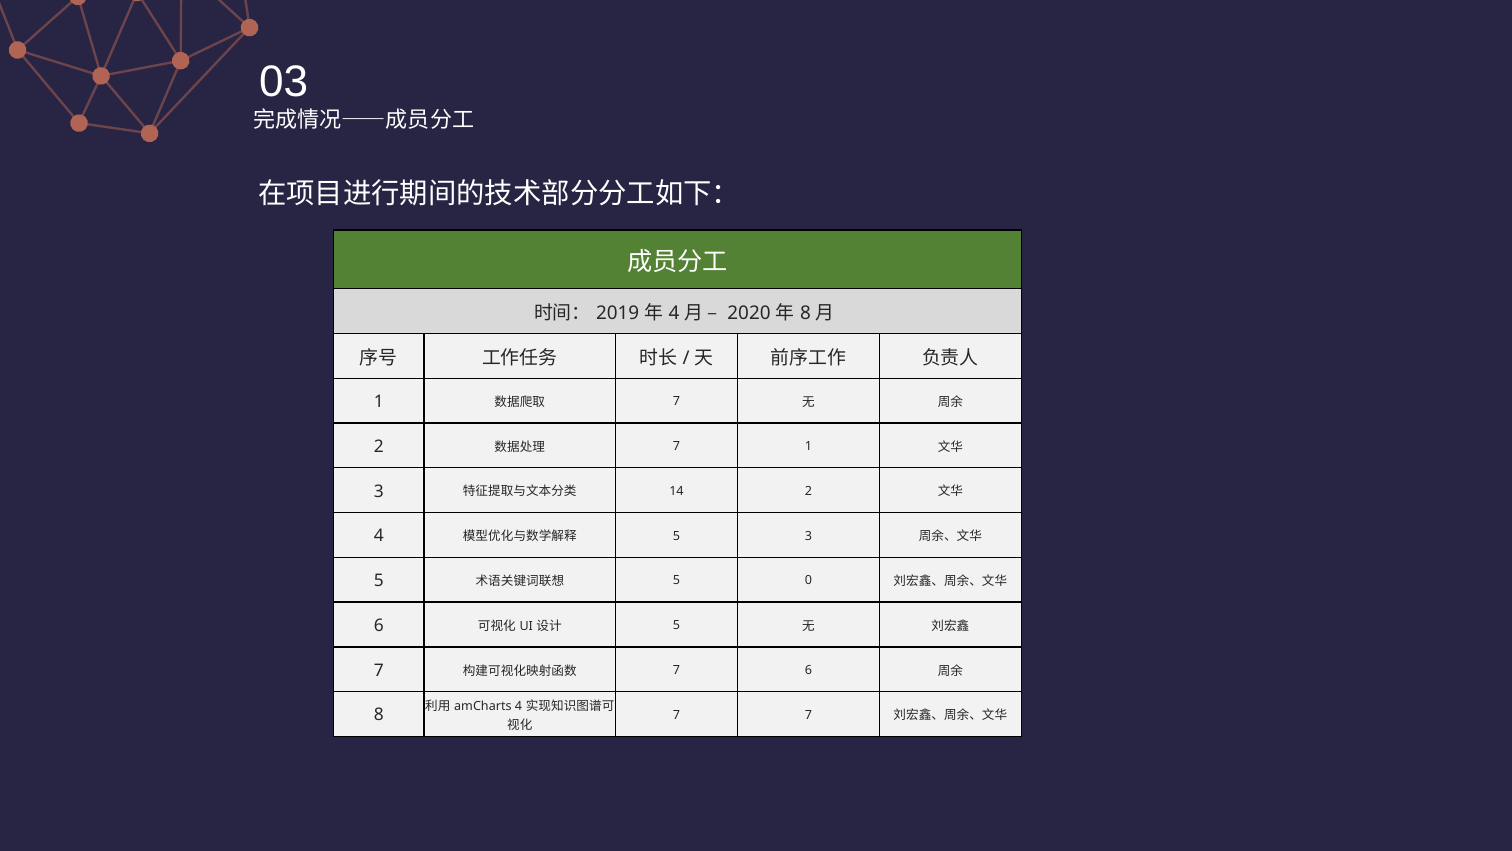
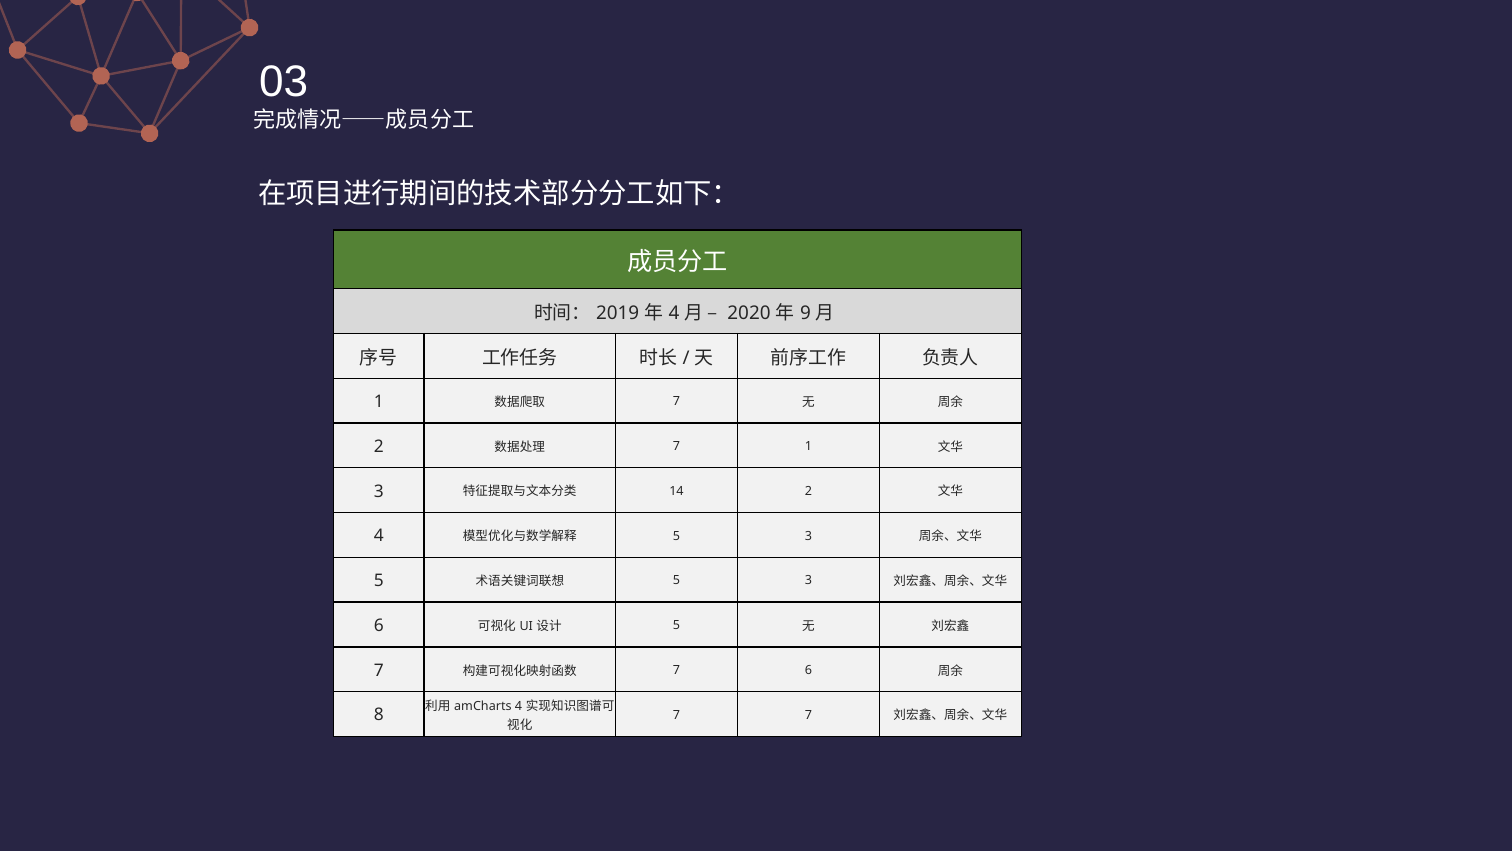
8: 8 -> 9 (805, 313)
0: 0 -> 3 (808, 580)
